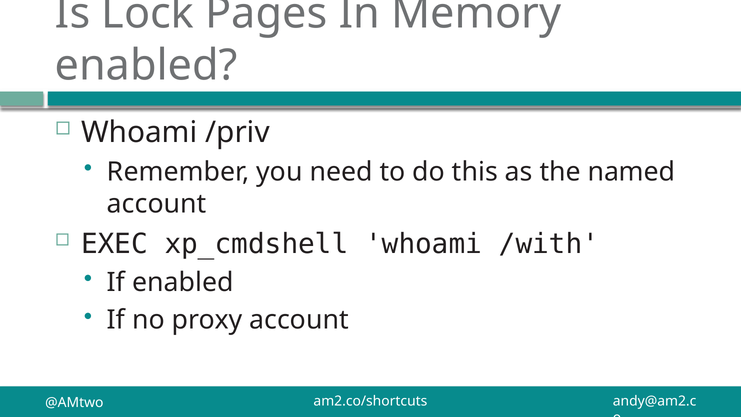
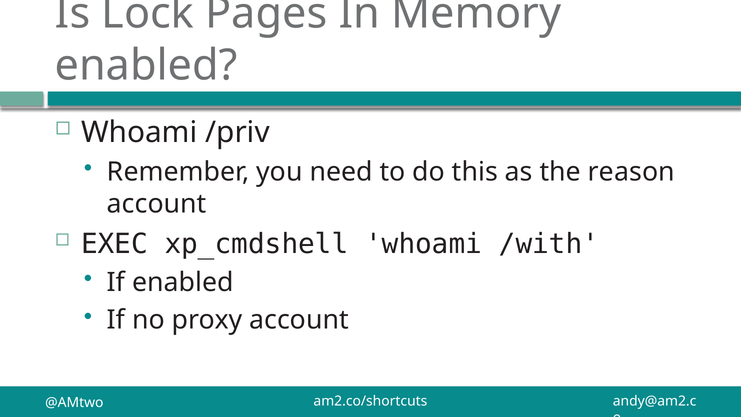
named: named -> reason (631, 172)
